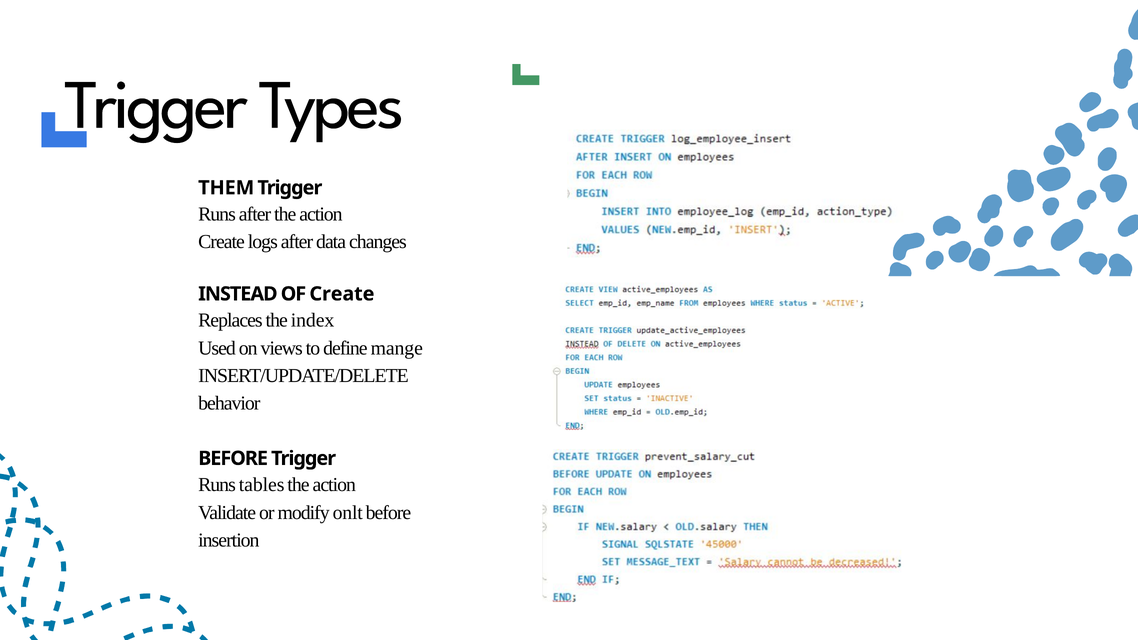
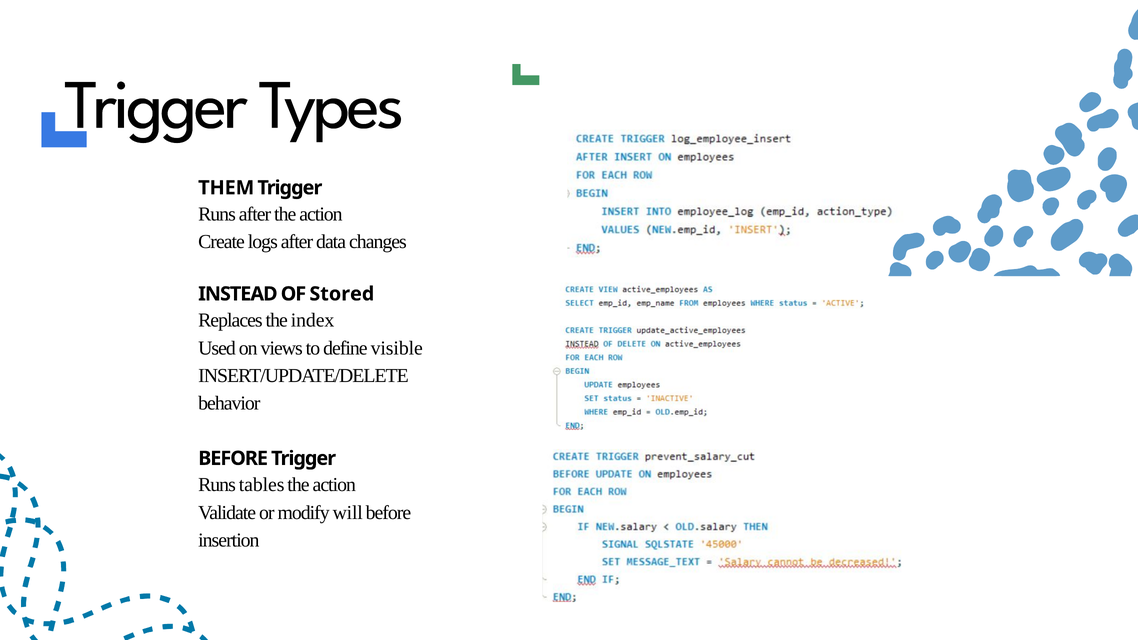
OF Create: Create -> Stored (342, 294)
mange: mange -> visible (397, 348)
onlt: onlt -> will (348, 513)
